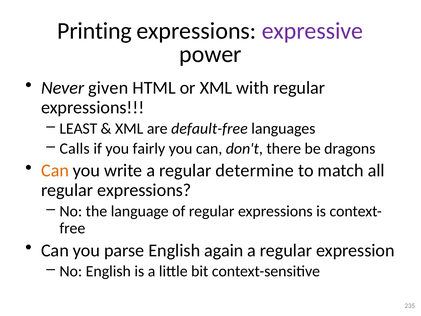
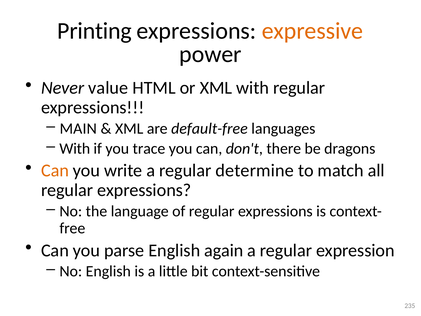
expressive colour: purple -> orange (312, 31)
given: given -> value (108, 88)
LEAST: LEAST -> MAIN (78, 128)
Calls: Calls -> With (75, 149)
fairly: fairly -> trace (149, 149)
